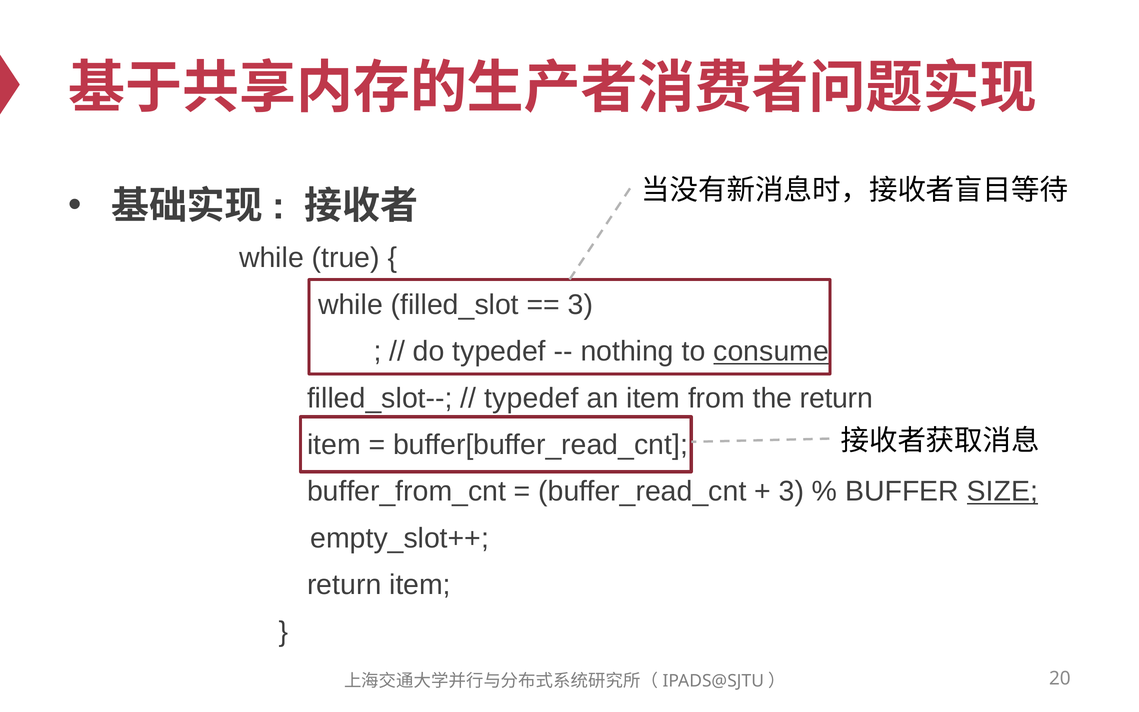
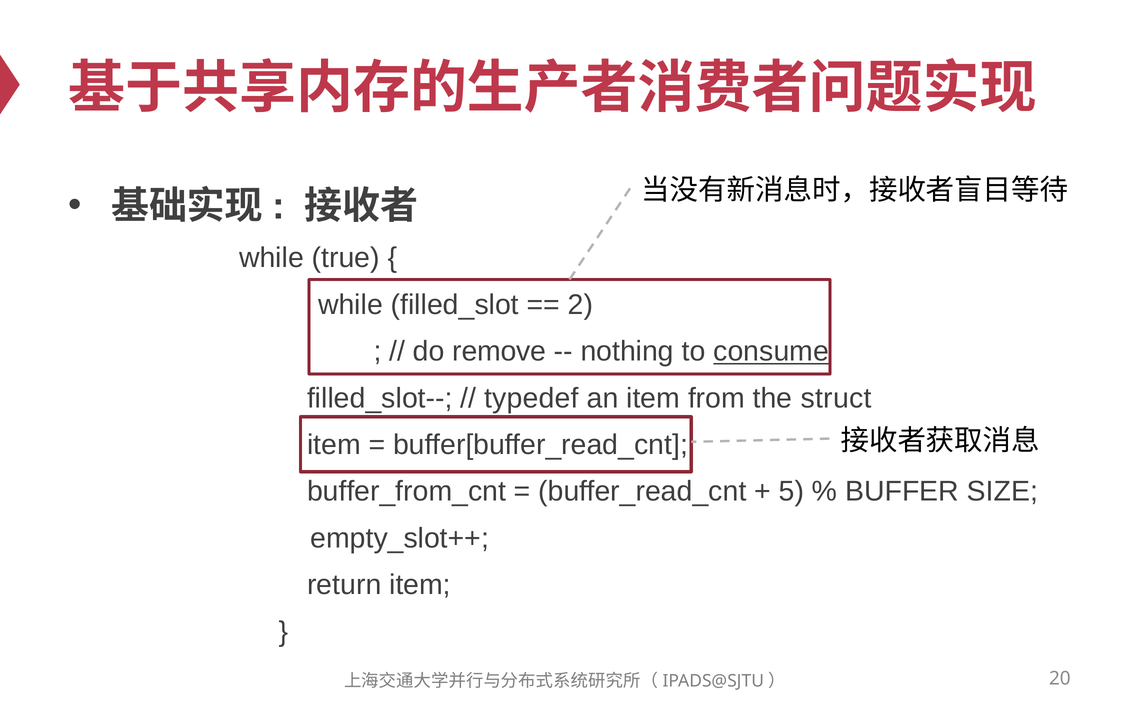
3: 3 -> 2 (580, 305)
do typedef: typedef -> remove (499, 351)
the return: return -> struct (836, 398)
3: 3 -> 5 (791, 491)
SIZE underline: present -> none (1002, 491)
